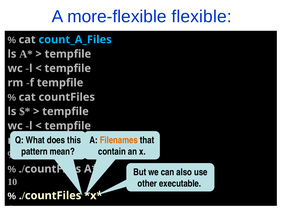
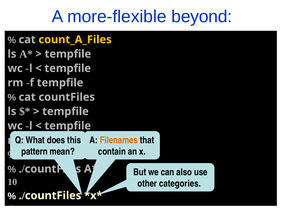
flexible: flexible -> beyond (202, 17)
count_A_Files colour: light blue -> yellow (75, 40)
executable: executable -> categories (180, 184)
